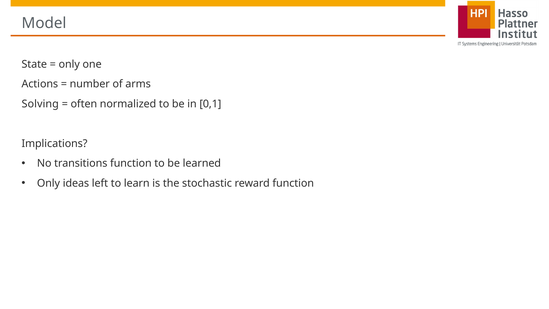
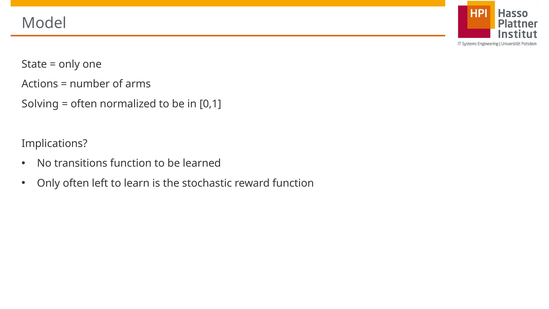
Only ideas: ideas -> often (76, 183)
